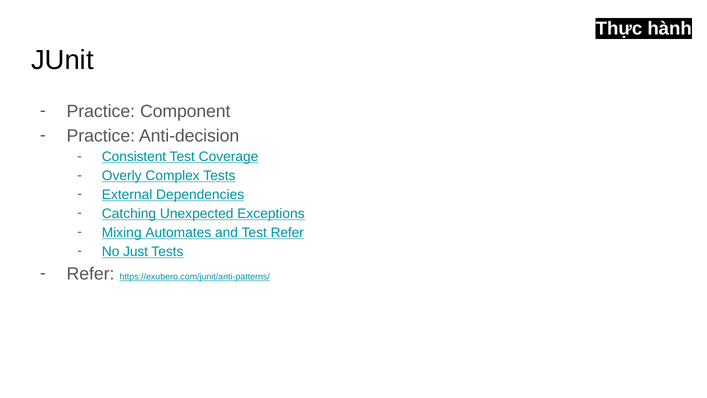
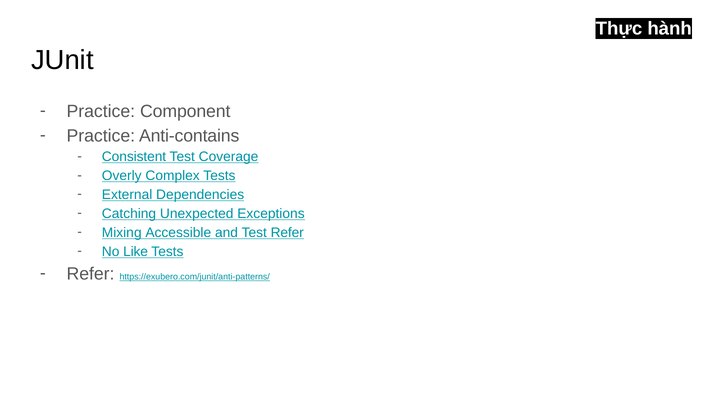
Anti-decision: Anti-decision -> Anti-contains (189, 136)
Automates: Automates -> Accessible (178, 232)
Just: Just -> Like (136, 251)
